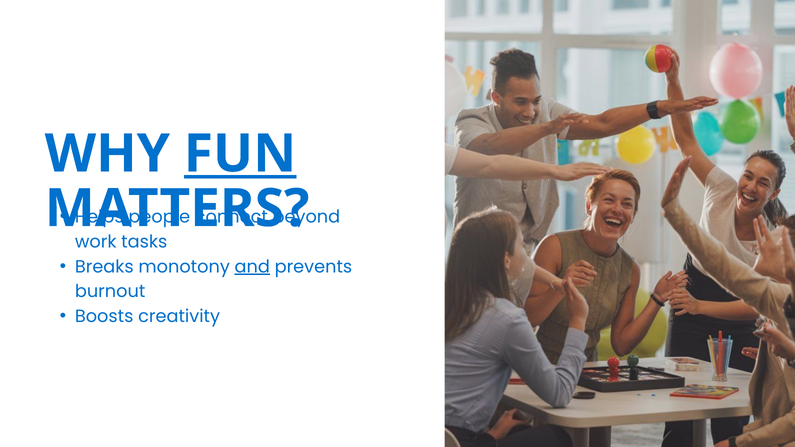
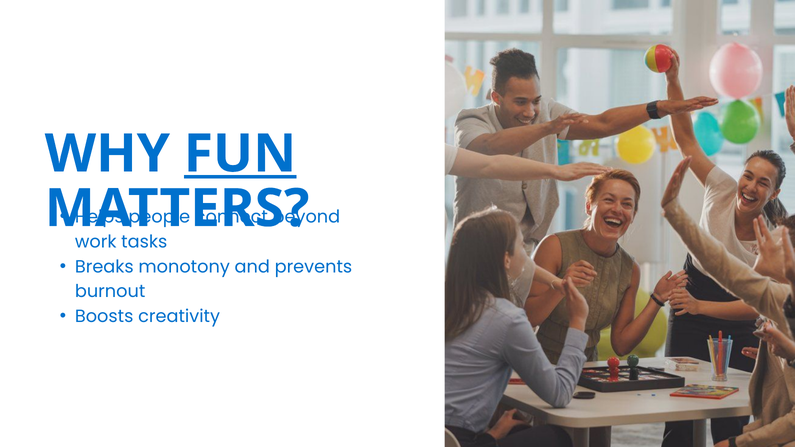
and underline: present -> none (252, 267)
